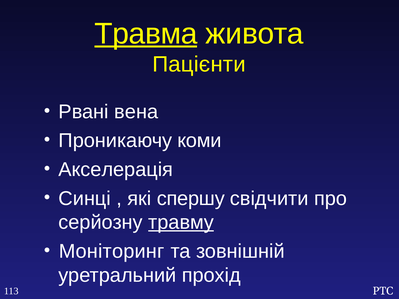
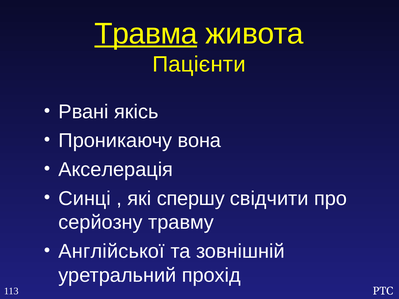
вена: вена -> якісь (136, 112)
коми: коми -> вона (199, 141)
травму underline: present -> none (181, 223)
Моніторинг: Моніторинг -> Англійської (112, 251)
